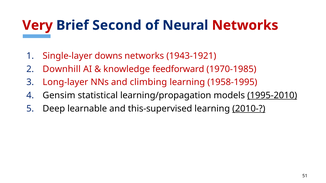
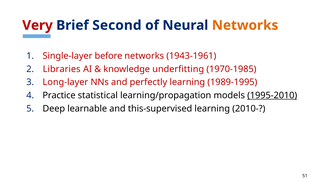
Networks colour: red -> orange (245, 25)
downs: downs -> before (108, 56)
1943-1921: 1943-1921 -> 1943-1961 (191, 56)
Downhill: Downhill -> Libraries (62, 69)
feedforward: feedforward -> underfitting (178, 69)
climbing: climbing -> perfectly (148, 82)
1958-1995: 1958-1995 -> 1989-1995 (232, 82)
Gensim: Gensim -> Practice (59, 96)
2010- underline: present -> none (249, 109)
